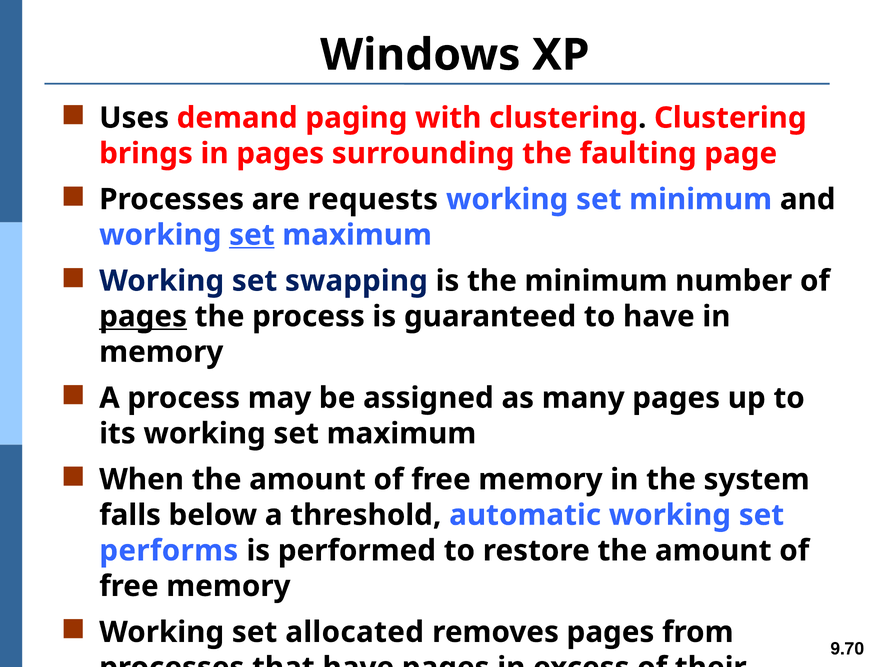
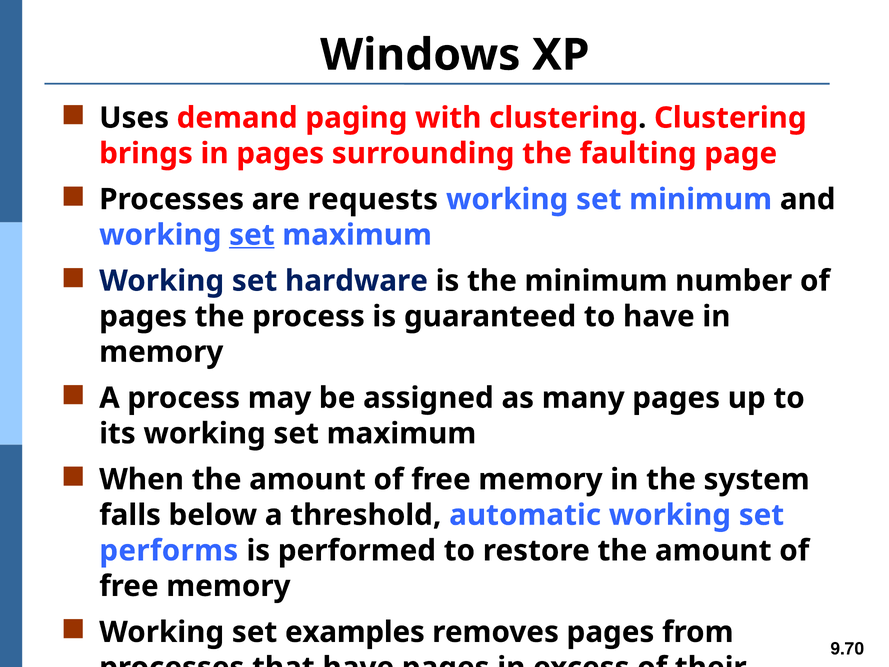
swapping: swapping -> hardware (356, 281)
pages underline: present -> none (143, 316)
allocated: allocated -> examples (355, 632)
